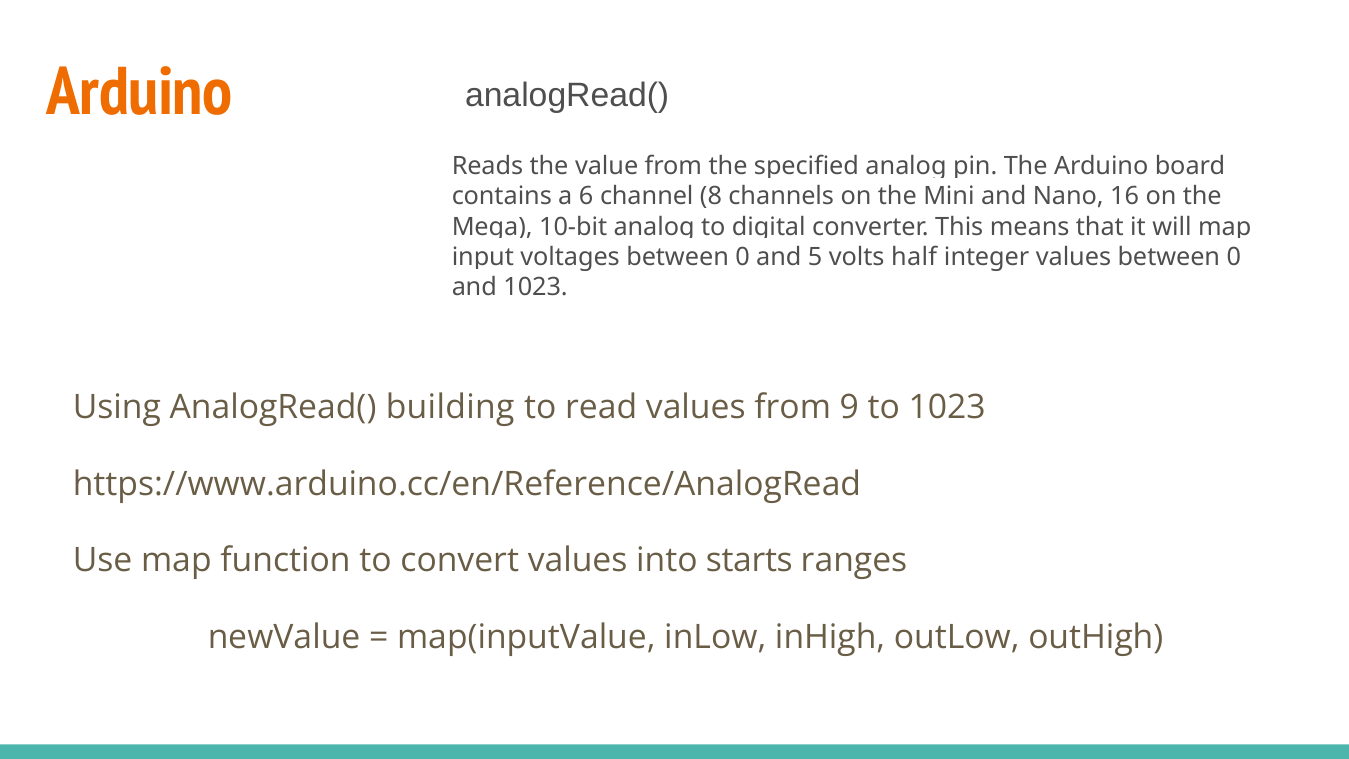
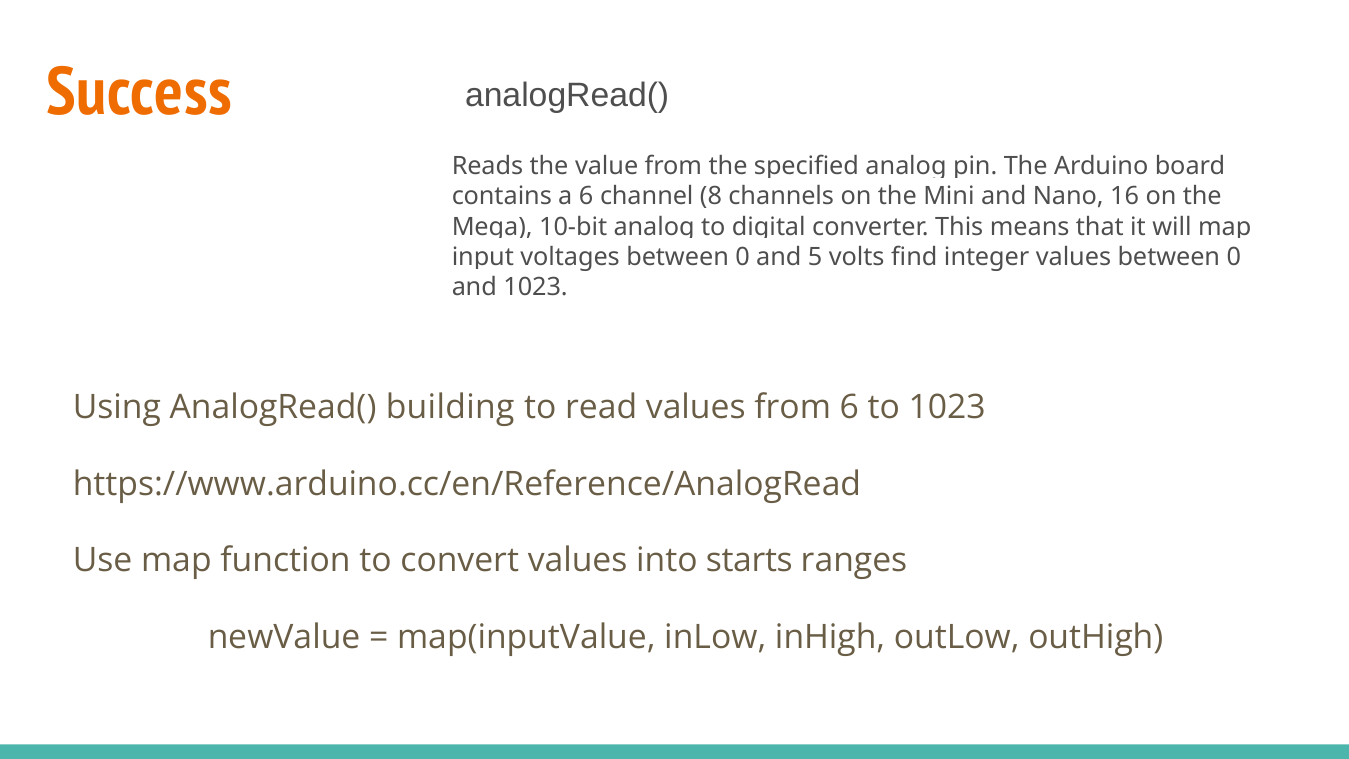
Arduino: Arduino -> Success (139, 92)
half: half -> find (914, 257)
from 9: 9 -> 6 (849, 407)
